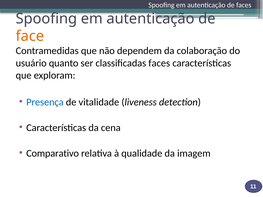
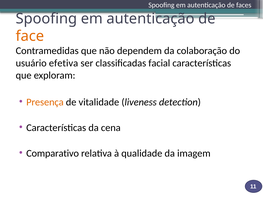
quanto: quanto -> efetiva (64, 63)
classificadas faces: faces -> facial (159, 63)
Presença colour: blue -> orange (45, 102)
